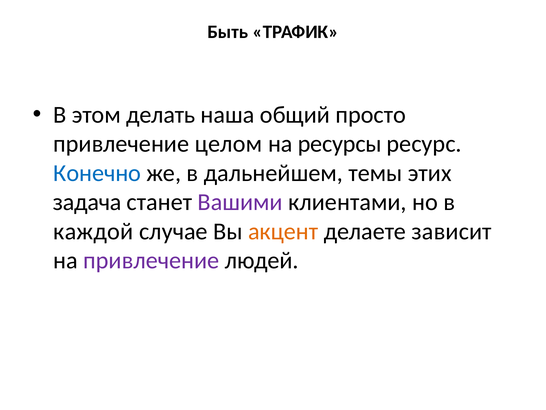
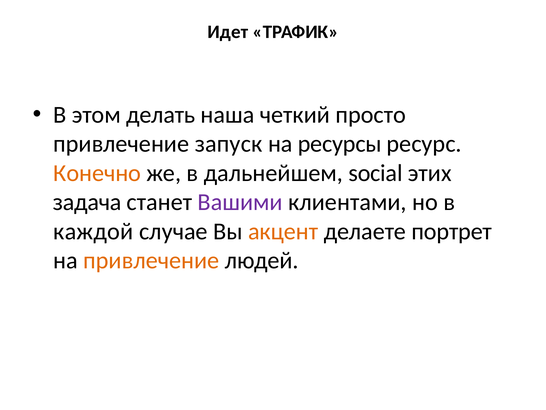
Быть: Быть -> Идет (228, 32)
общий: общий -> четкий (295, 115)
целом: целом -> запуск (229, 144)
Конечно colour: blue -> orange (97, 173)
темы: темы -> social (376, 173)
зависит: зависит -> портрет (452, 231)
привлечение colour: purple -> orange (151, 260)
